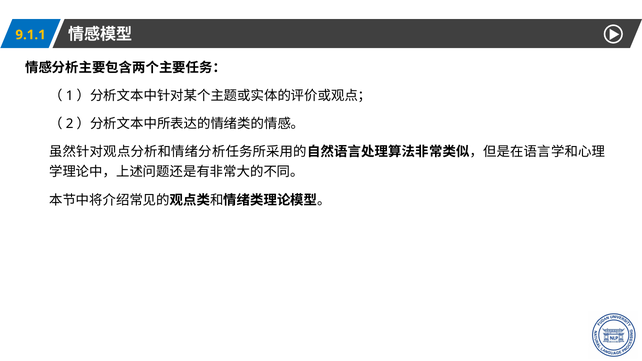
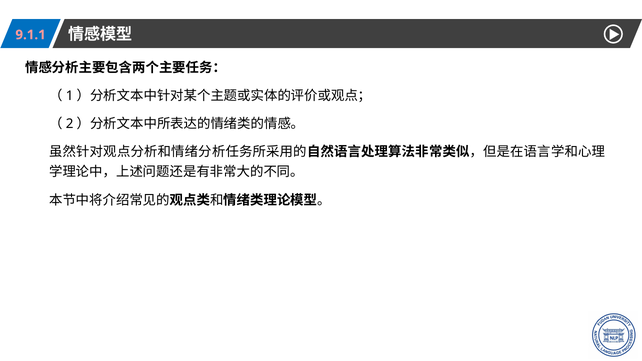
9.1.1 colour: yellow -> pink (31, 35)
